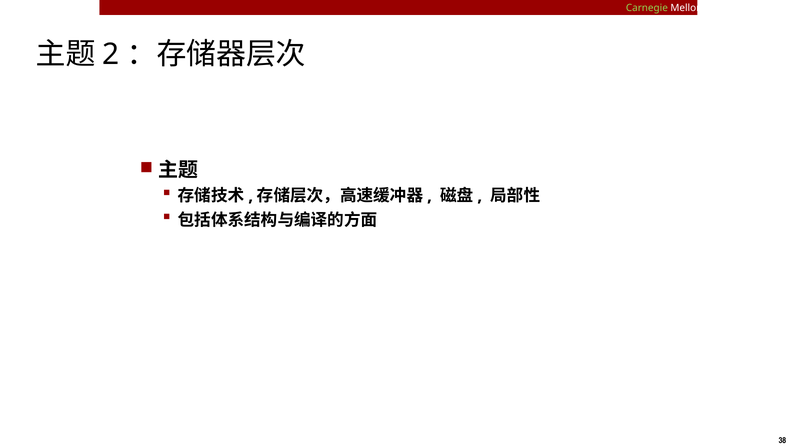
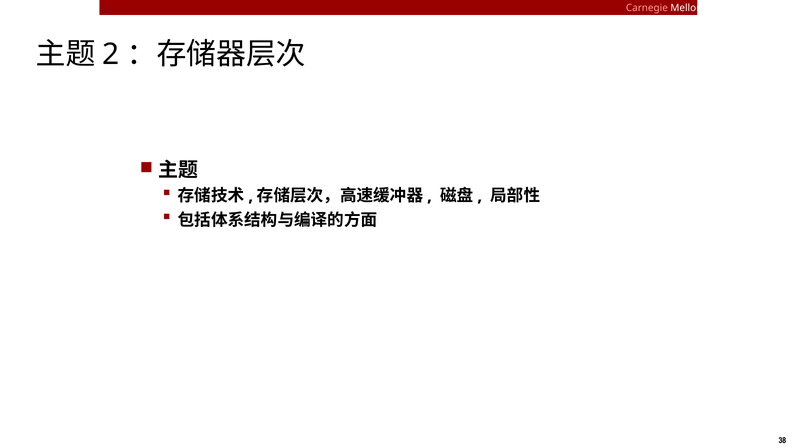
Carnegie colour: light green -> pink (647, 8)
